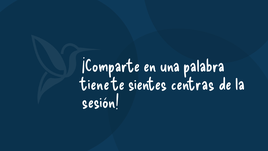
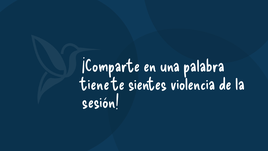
centras: centras -> violencia (193, 84)
